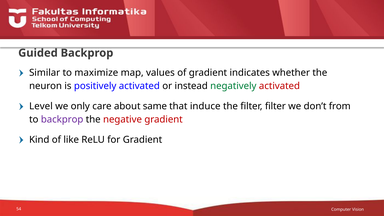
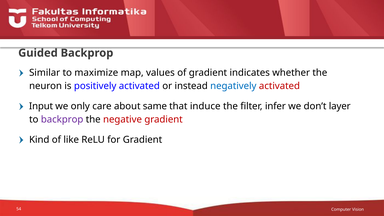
negatively colour: green -> blue (233, 86)
Level: Level -> Input (41, 106)
filter filter: filter -> infer (275, 106)
from: from -> layer (340, 106)
